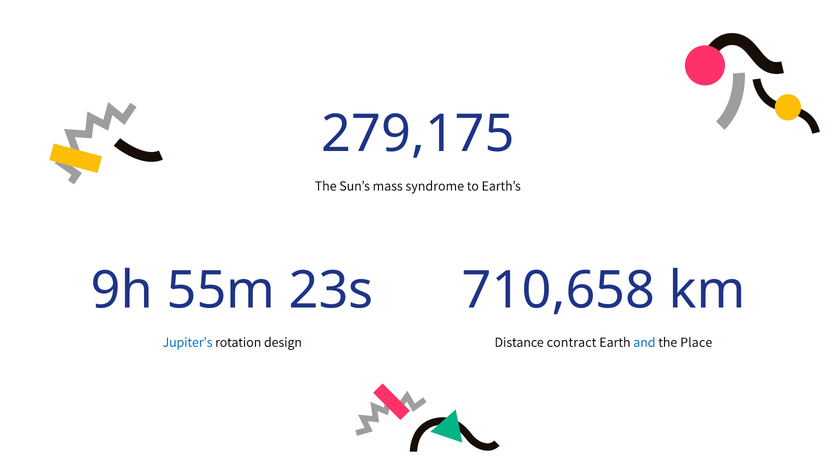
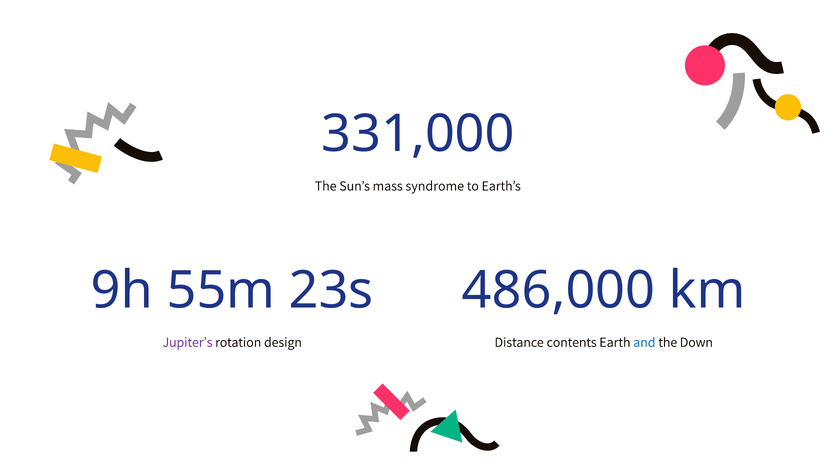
279,175: 279,175 -> 331,000 (418, 134)
710,658: 710,658 -> 486,000 (559, 291)
Jupiter’s colour: blue -> purple (188, 342)
contract: contract -> contents (572, 342)
Place: Place -> Down (696, 342)
